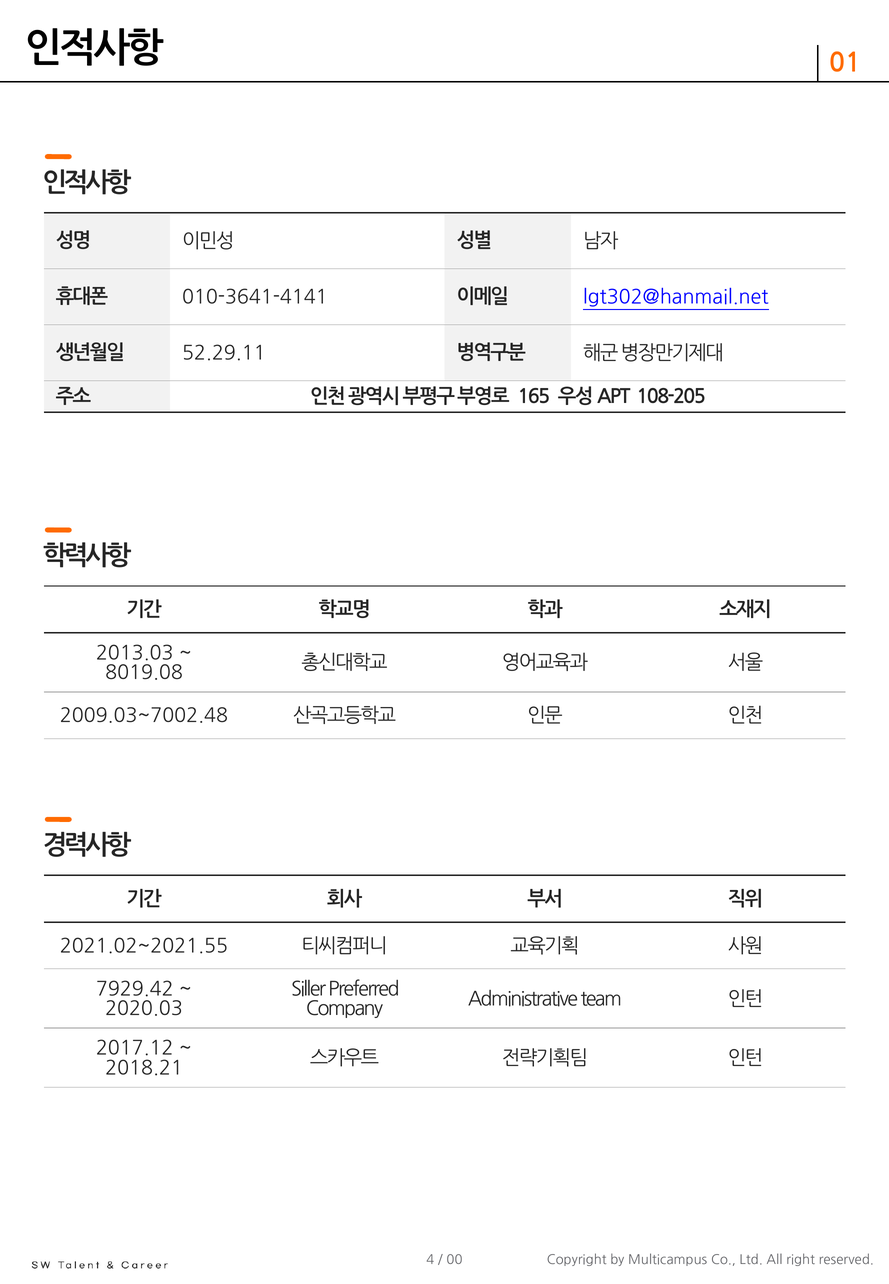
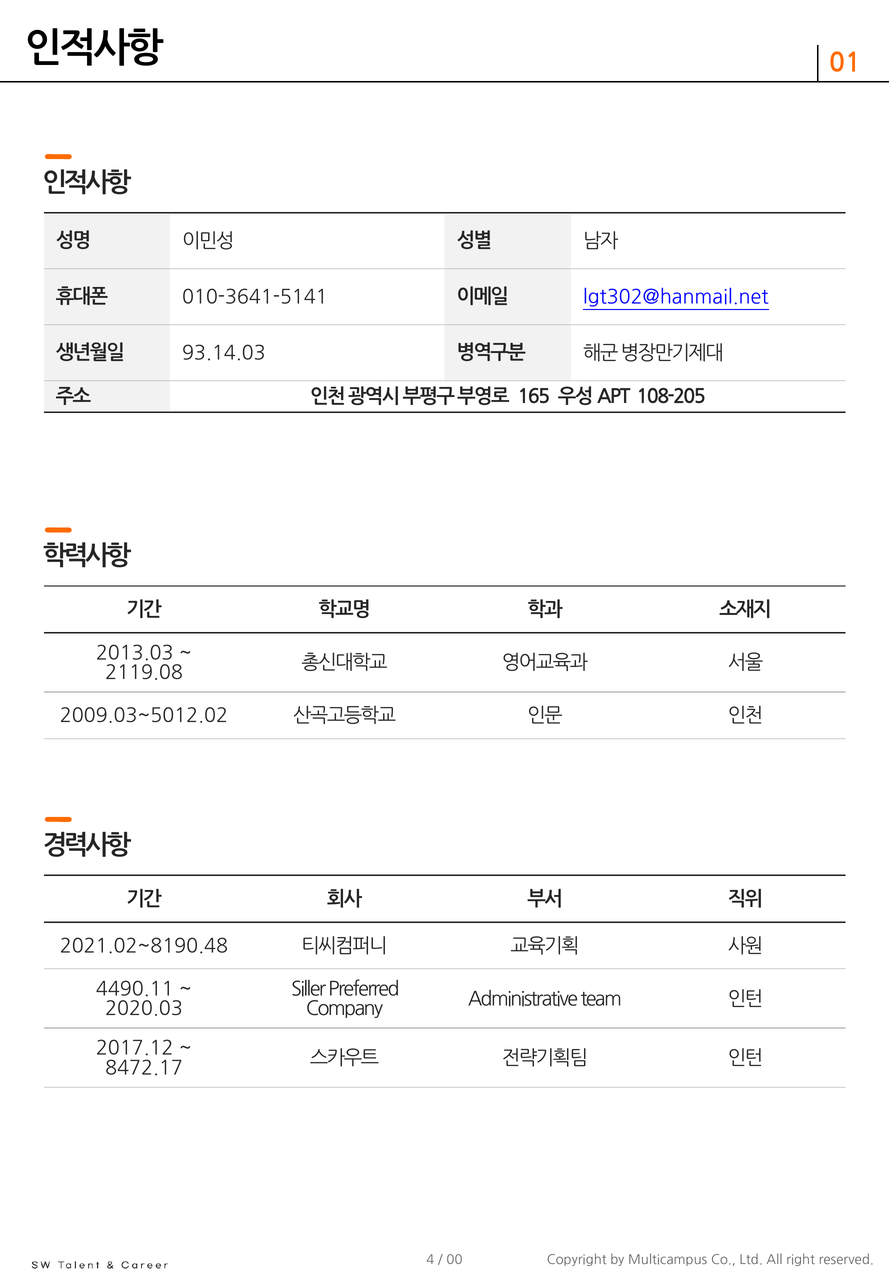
010-3641-4141: 010-3641-4141 -> 010-3641-5141 (255, 297)
52.29.11: 52.29.11 -> 93.14.03 (224, 353)
8019.08: 8019.08 -> 2119.08 (144, 673)
2009.03~7002.48: 2009.03~7002.48 -> 2009.03~5012.02 (144, 716)
2021.02~2021.55: 2021.02~2021.55 -> 2021.02~8190.48 (144, 946)
7929.42: 7929.42 -> 4490.11 (135, 989)
2018.21: 2018.21 -> 8472.17 (144, 1068)
